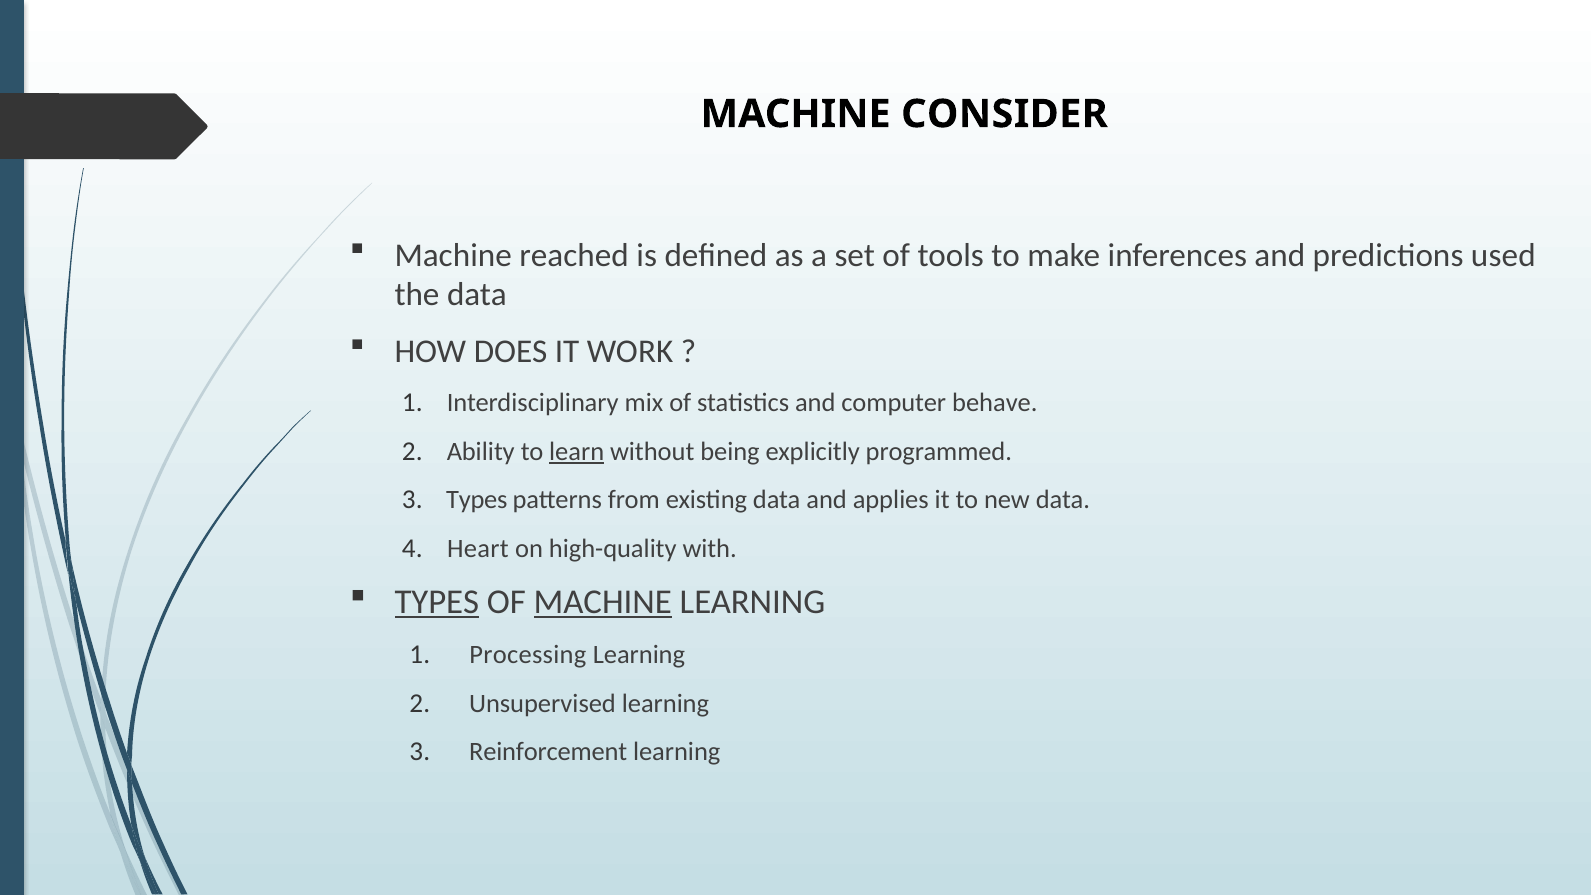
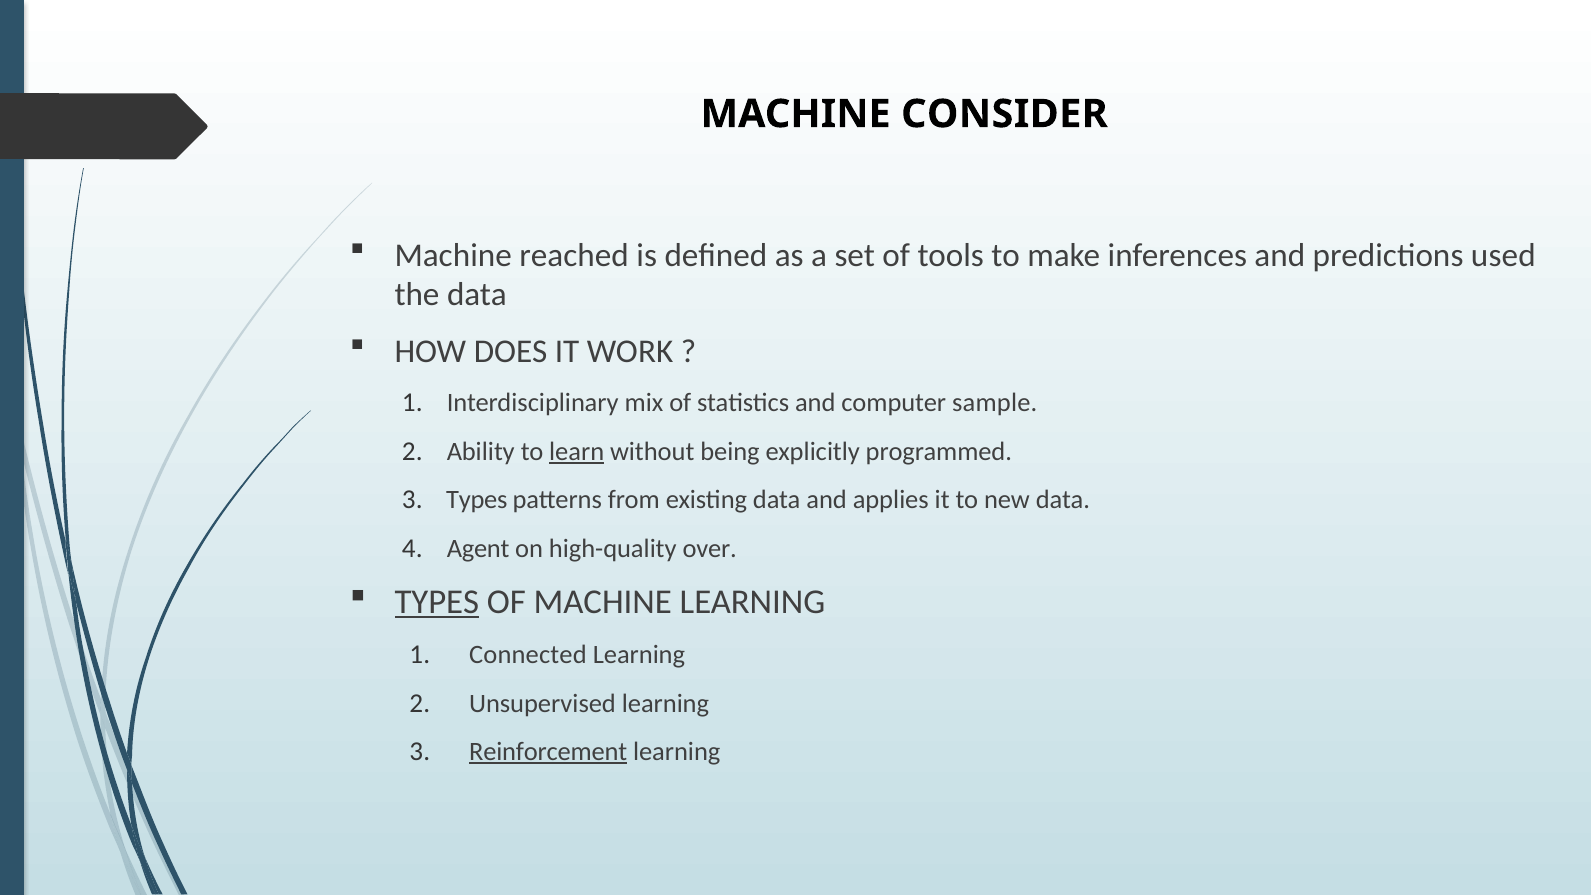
behave: behave -> sample (995, 403)
Heart: Heart -> Agent (478, 548)
with: with -> over (710, 548)
MACHINE underline: present -> none (603, 602)
Processing: Processing -> Connected (528, 655)
Reinforcement underline: none -> present (548, 752)
